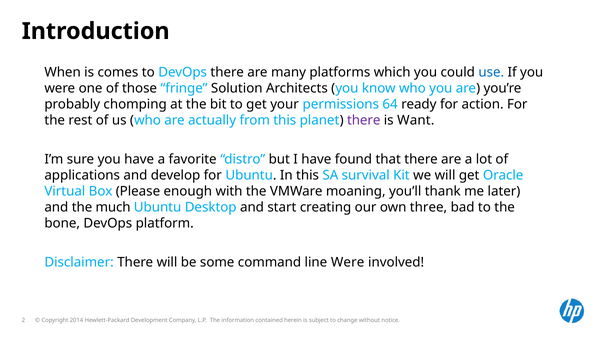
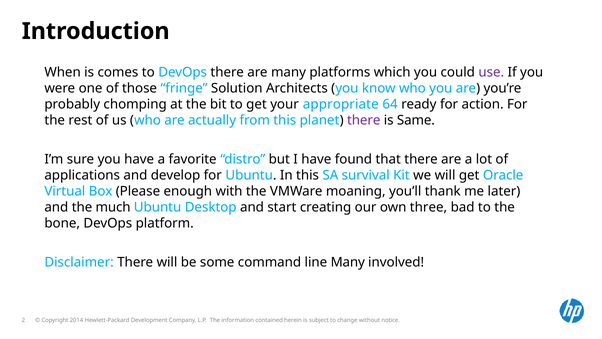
use colour: blue -> purple (491, 72)
permissions: permissions -> appropriate (341, 104)
Want: Want -> Same (416, 120)
line Were: Were -> Many (348, 262)
